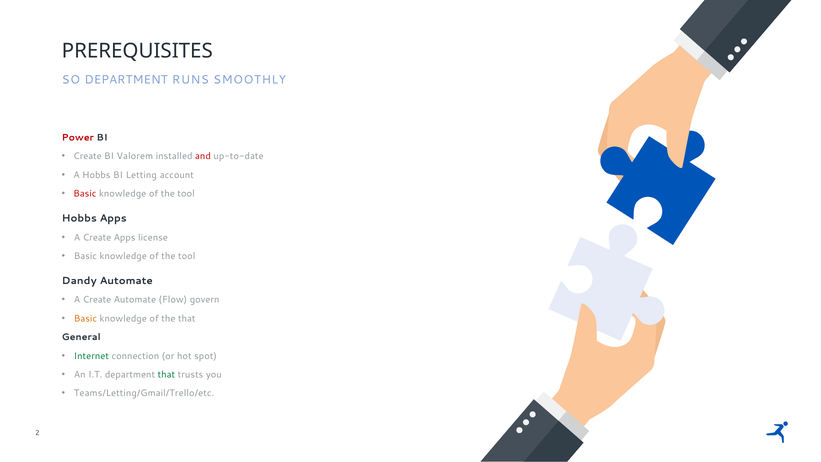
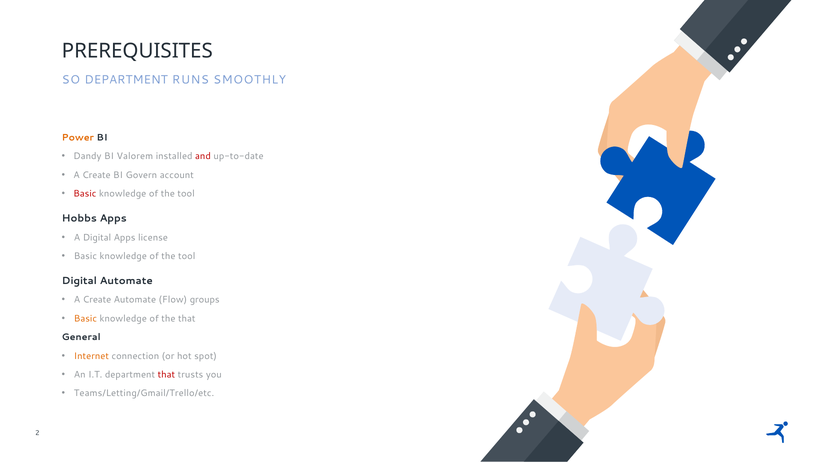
Power colour: red -> orange (78, 138)
Create: Create -> Dandy (87, 156)
Hobbs: Hobbs -> Create (96, 175)
Letting: Letting -> Govern (141, 175)
Create: Create -> Digital (97, 237)
Dandy: Dandy -> Digital (79, 281)
govern: govern -> groups (205, 300)
Internet colour: green -> orange (91, 356)
that colour: green -> red (166, 375)
